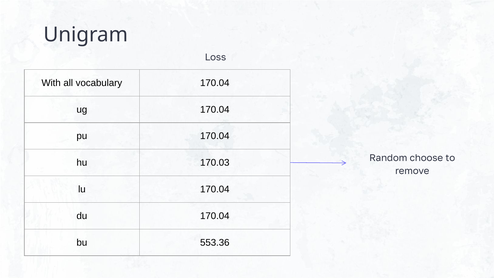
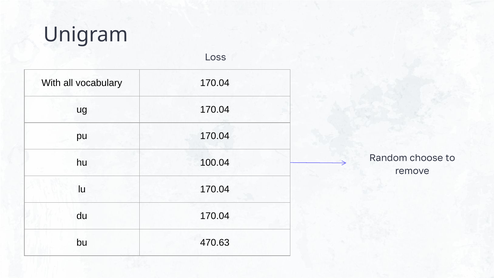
170.03: 170.03 -> 100.04 (215, 163)
553.36: 553.36 -> 470.63 (215, 242)
